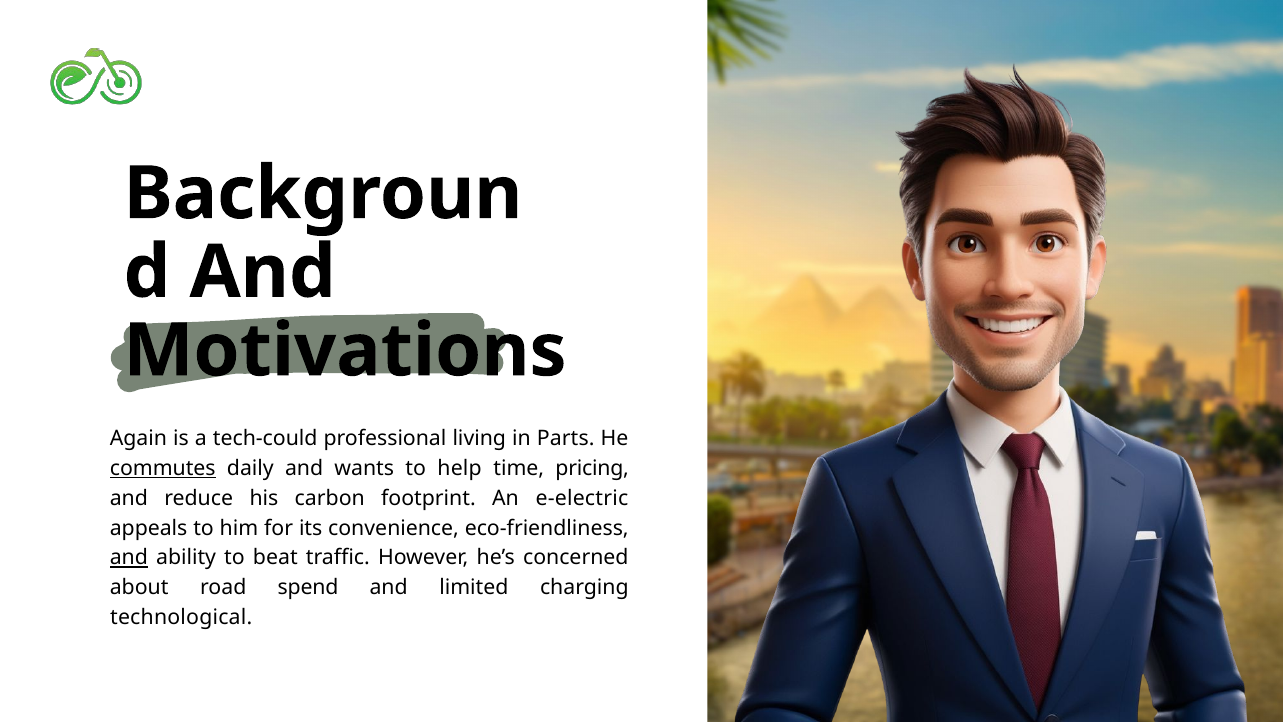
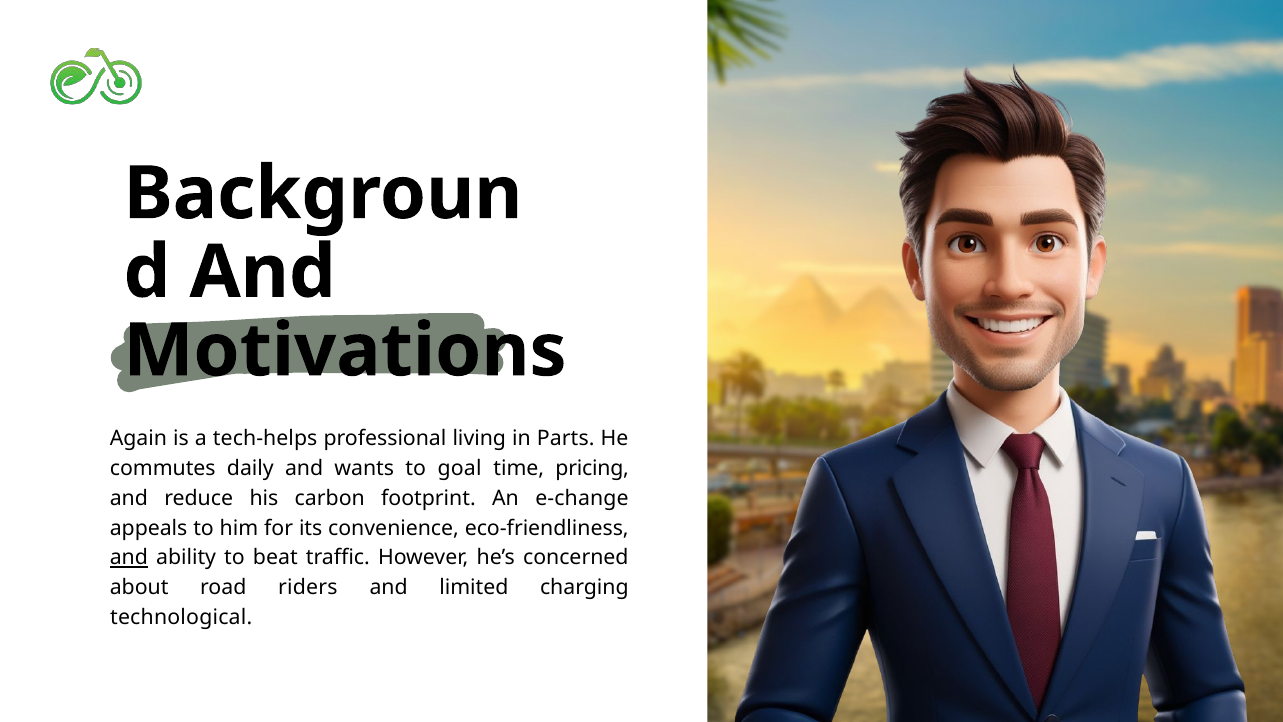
tech-could: tech-could -> tech-helps (265, 438)
commutes underline: present -> none (163, 468)
help: help -> goal (460, 468)
e-electric: e-electric -> e-change (582, 498)
spend: spend -> riders (308, 587)
